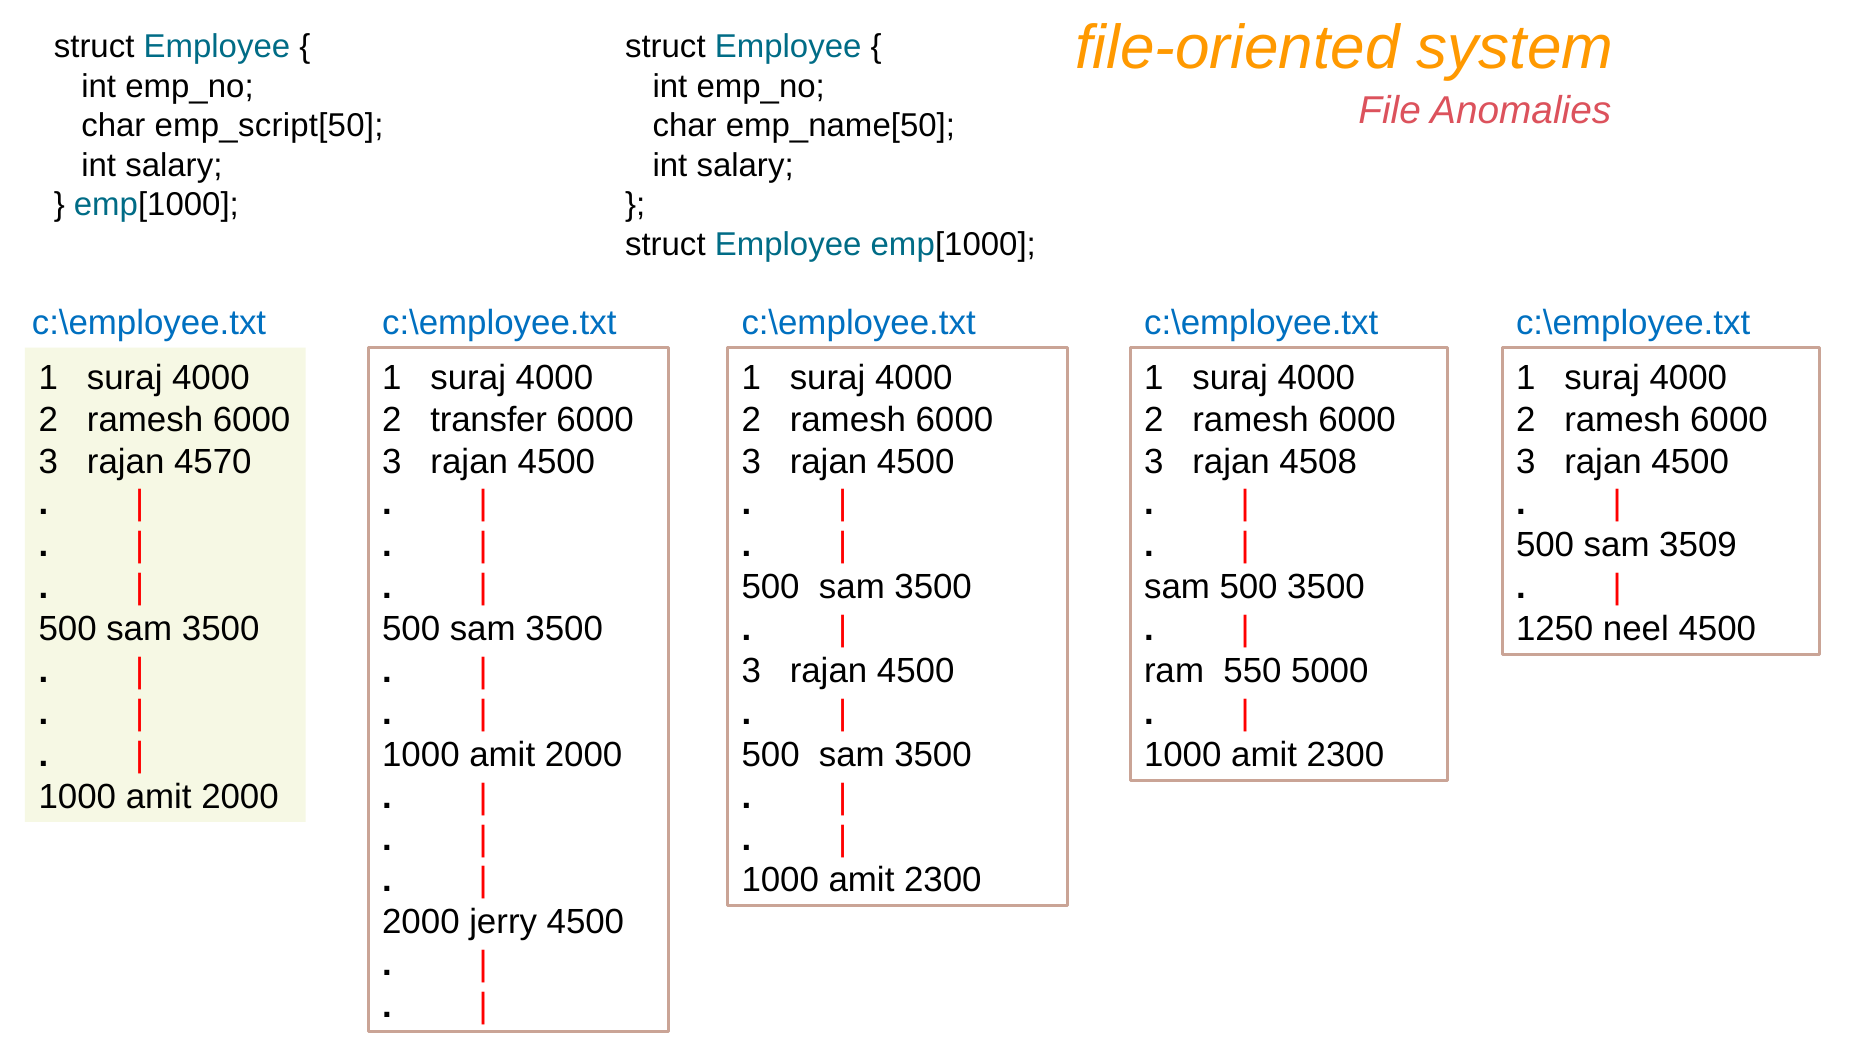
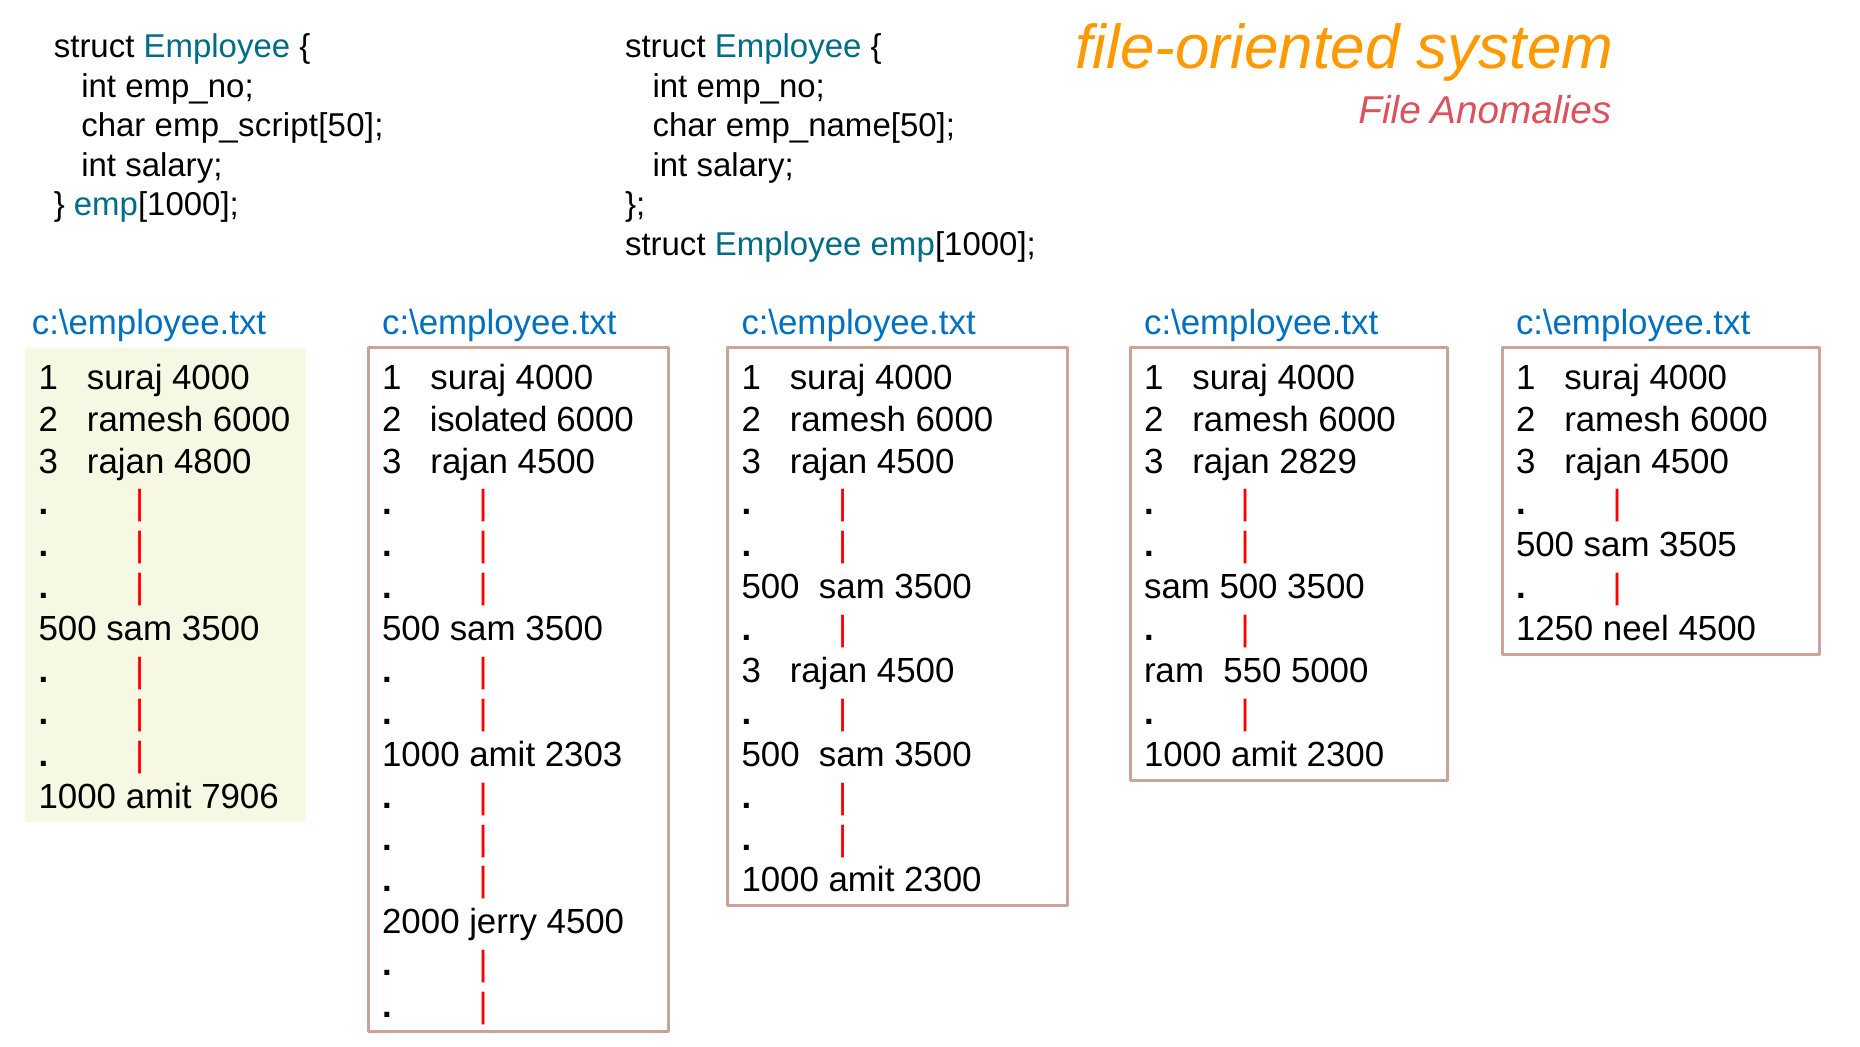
transfer: transfer -> isolated (489, 419)
4570: 4570 -> 4800 (213, 461)
4508: 4508 -> 2829 (1318, 461)
3509: 3509 -> 3505 (1698, 545)
2000: 2000 -> 2303 (584, 754)
2000: 2000 -> 7906 (240, 796)
